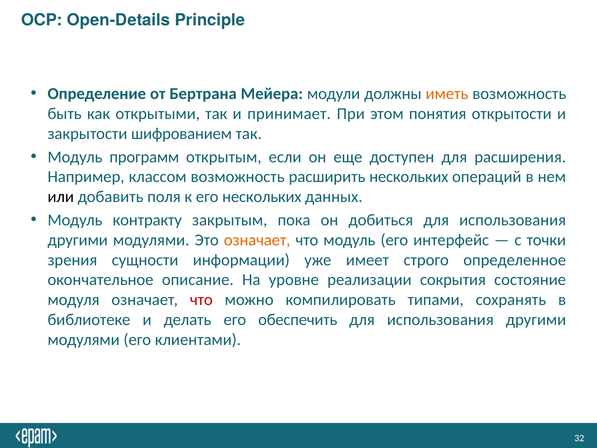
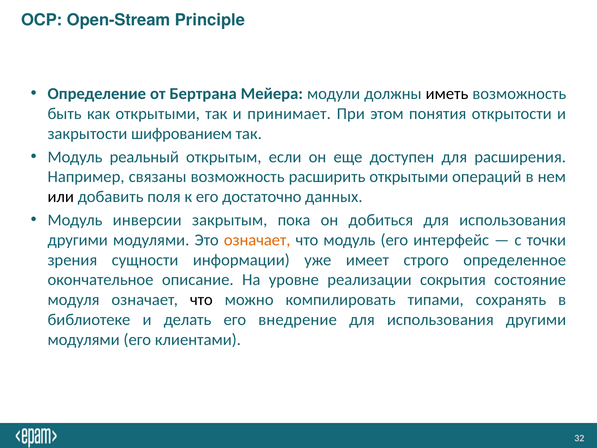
Open-Details: Open-Details -> Open-Stream (119, 20)
иметь colour: orange -> black (447, 94)
программ: программ -> реальный (144, 157)
классом: классом -> связаны (158, 177)
расширить нескольких: нескольких -> открытыми (409, 177)
его нескольких: нескольких -> достаточно (262, 197)
контракту: контракту -> инверсии (147, 220)
что colour: red -> black (201, 300)
обеспечить: обеспечить -> внедрение (298, 320)
